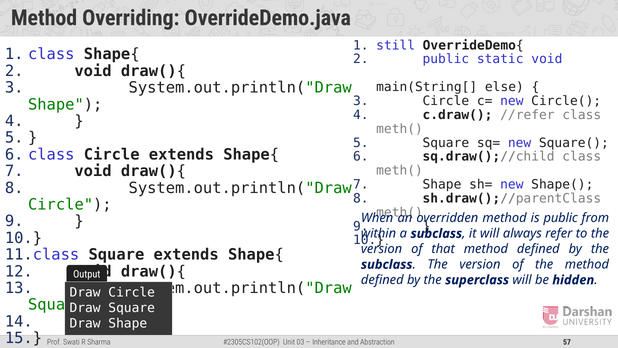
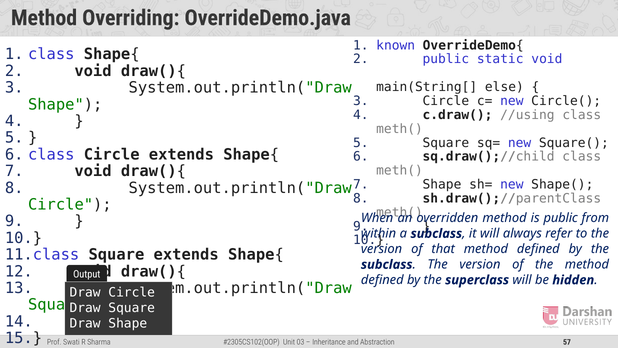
still: still -> known (396, 45)
//refer: //refer -> //using (527, 115)
